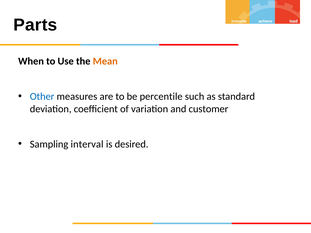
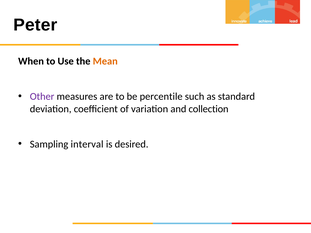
Parts: Parts -> Peter (35, 25)
Other colour: blue -> purple (42, 97)
customer: customer -> collection (209, 109)
